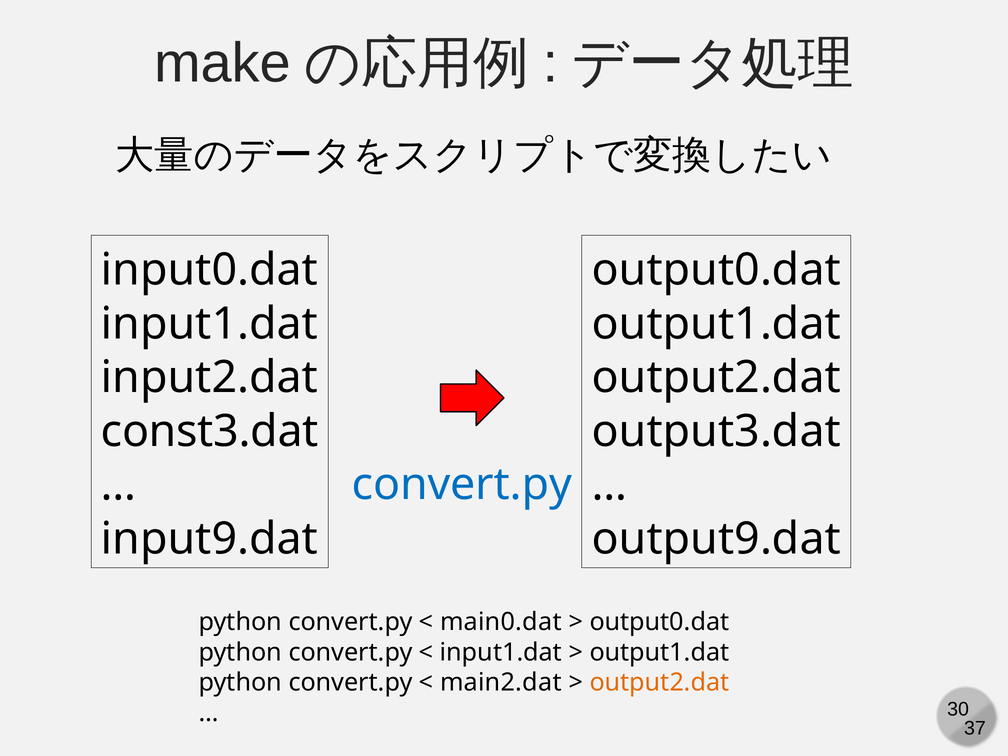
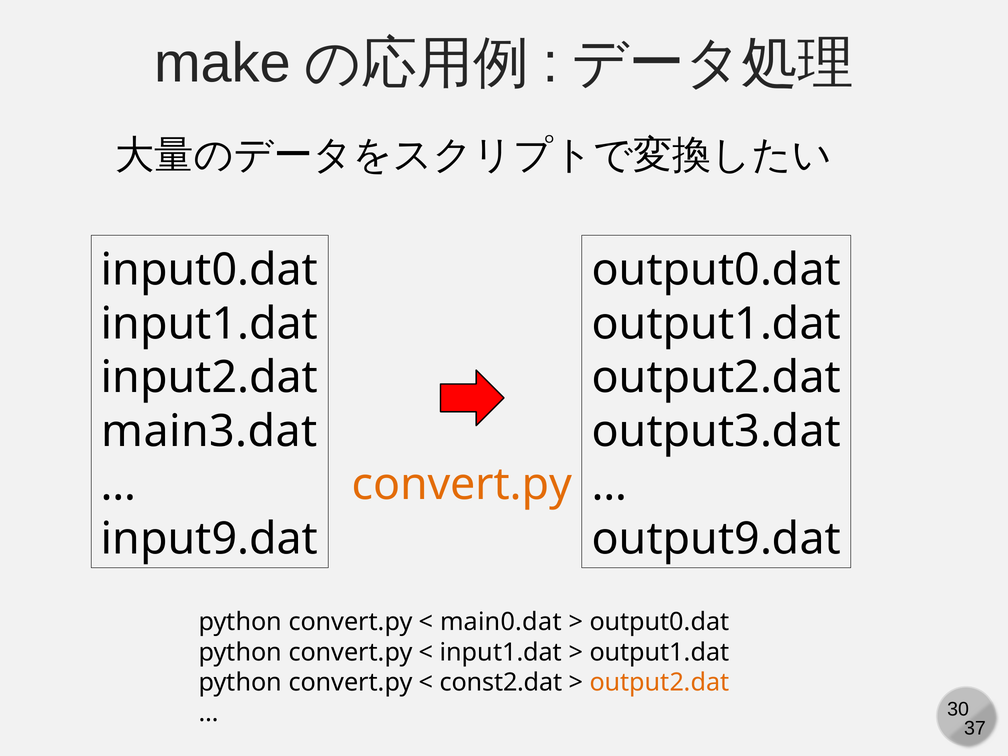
const3.dat: const3.dat -> main3.dat (209, 431)
convert.py colour: blue -> orange (462, 484)
main2.dat: main2.dat -> const2.dat (501, 683)
